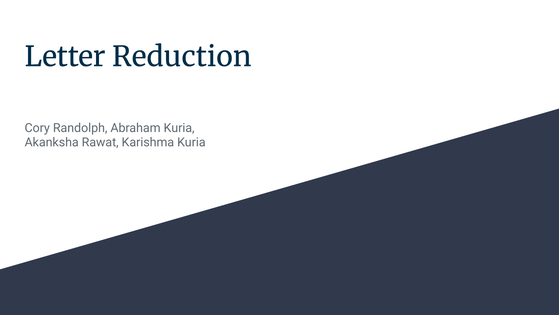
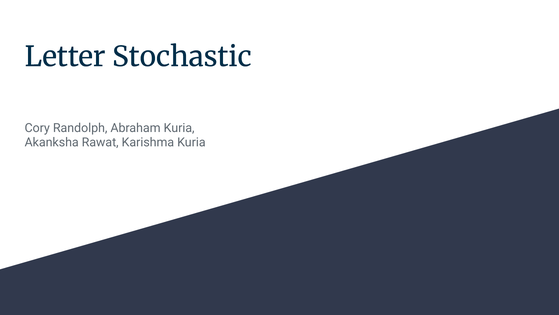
Reduction: Reduction -> Stochastic (182, 57)
